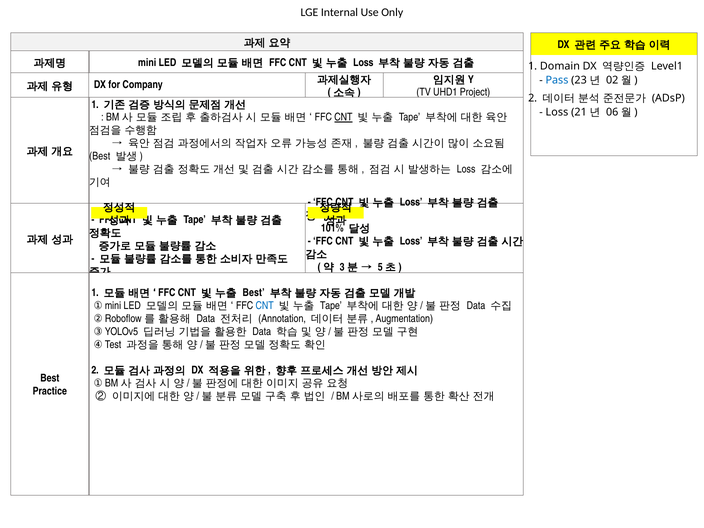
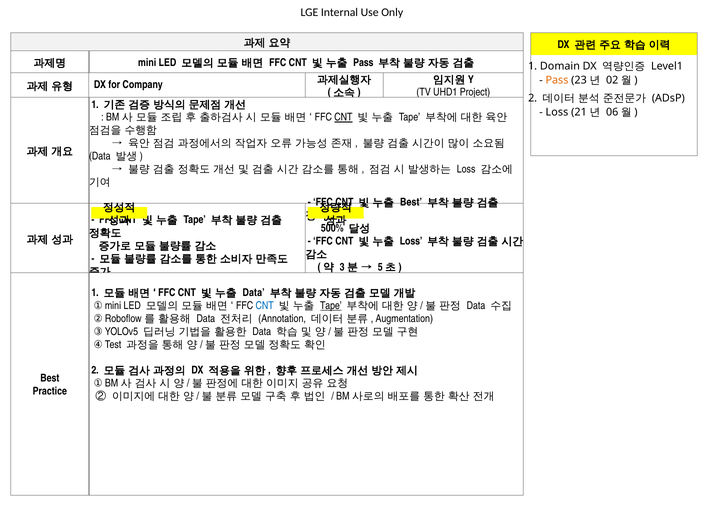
Loss: Loss -> Pass (363, 63)
Pass colour: blue -> orange (557, 80)
Best: Best -> Data (100, 156)
Loss: Loss -> Best (411, 202)
101%: 101% -> 500% (332, 228)
Best: Best -> Data (254, 293)
Tape underline: none -> present (331, 306)
